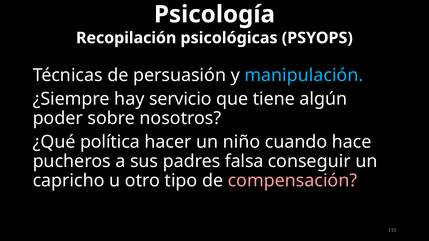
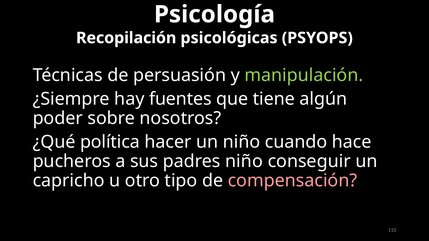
manipulación colour: light blue -> light green (304, 75)
servicio: servicio -> fuentes (180, 99)
padres falsa: falsa -> niño (244, 161)
